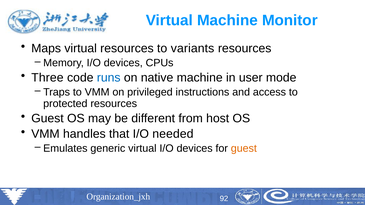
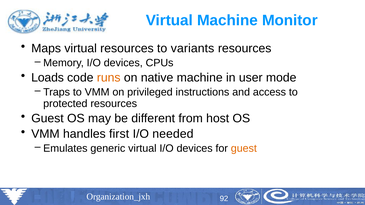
Three: Three -> Loads (48, 78)
runs colour: blue -> orange (109, 78)
that: that -> first (119, 134)
